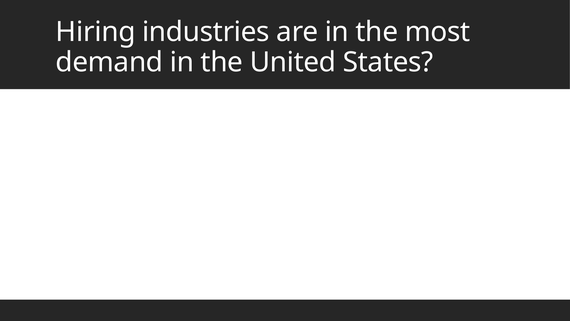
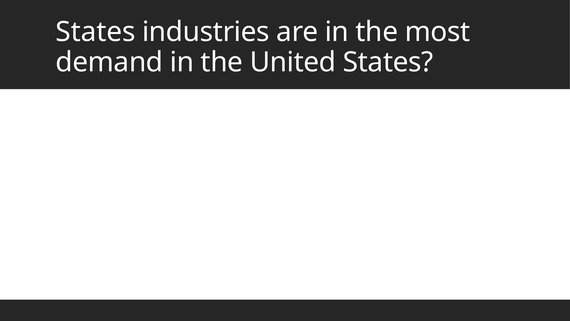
Hiring: Hiring -> States (96, 32)
